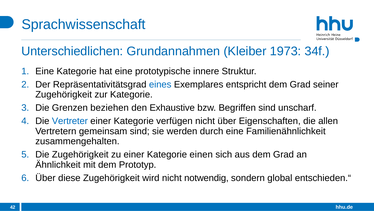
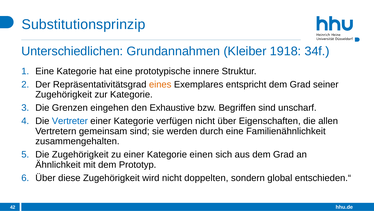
Sprachwissenschaft: Sprachwissenschaft -> Substitutionsprinzip (83, 24)
1973: 1973 -> 1918 (286, 51)
eines colour: blue -> orange (160, 84)
beziehen: beziehen -> eingehen (110, 108)
notwendig: notwendig -> doppelten (206, 178)
